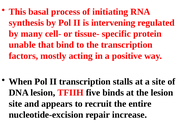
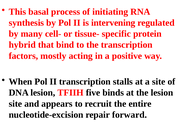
unable: unable -> hybrid (22, 45)
increase: increase -> forward (130, 115)
